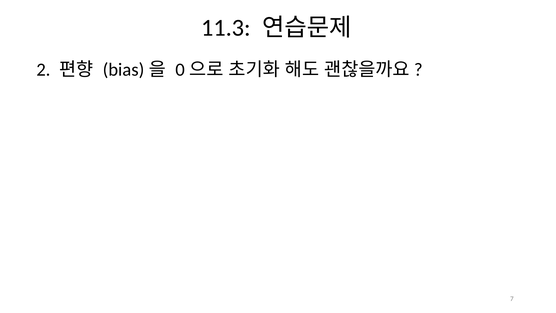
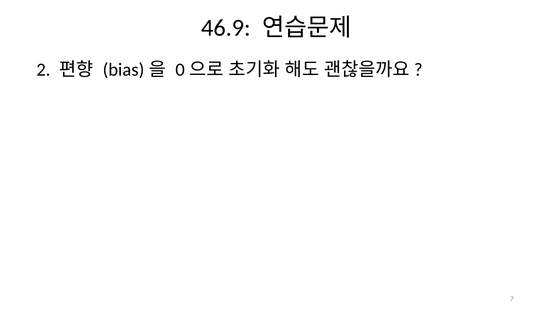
11.3: 11.3 -> 46.9 (226, 28)
